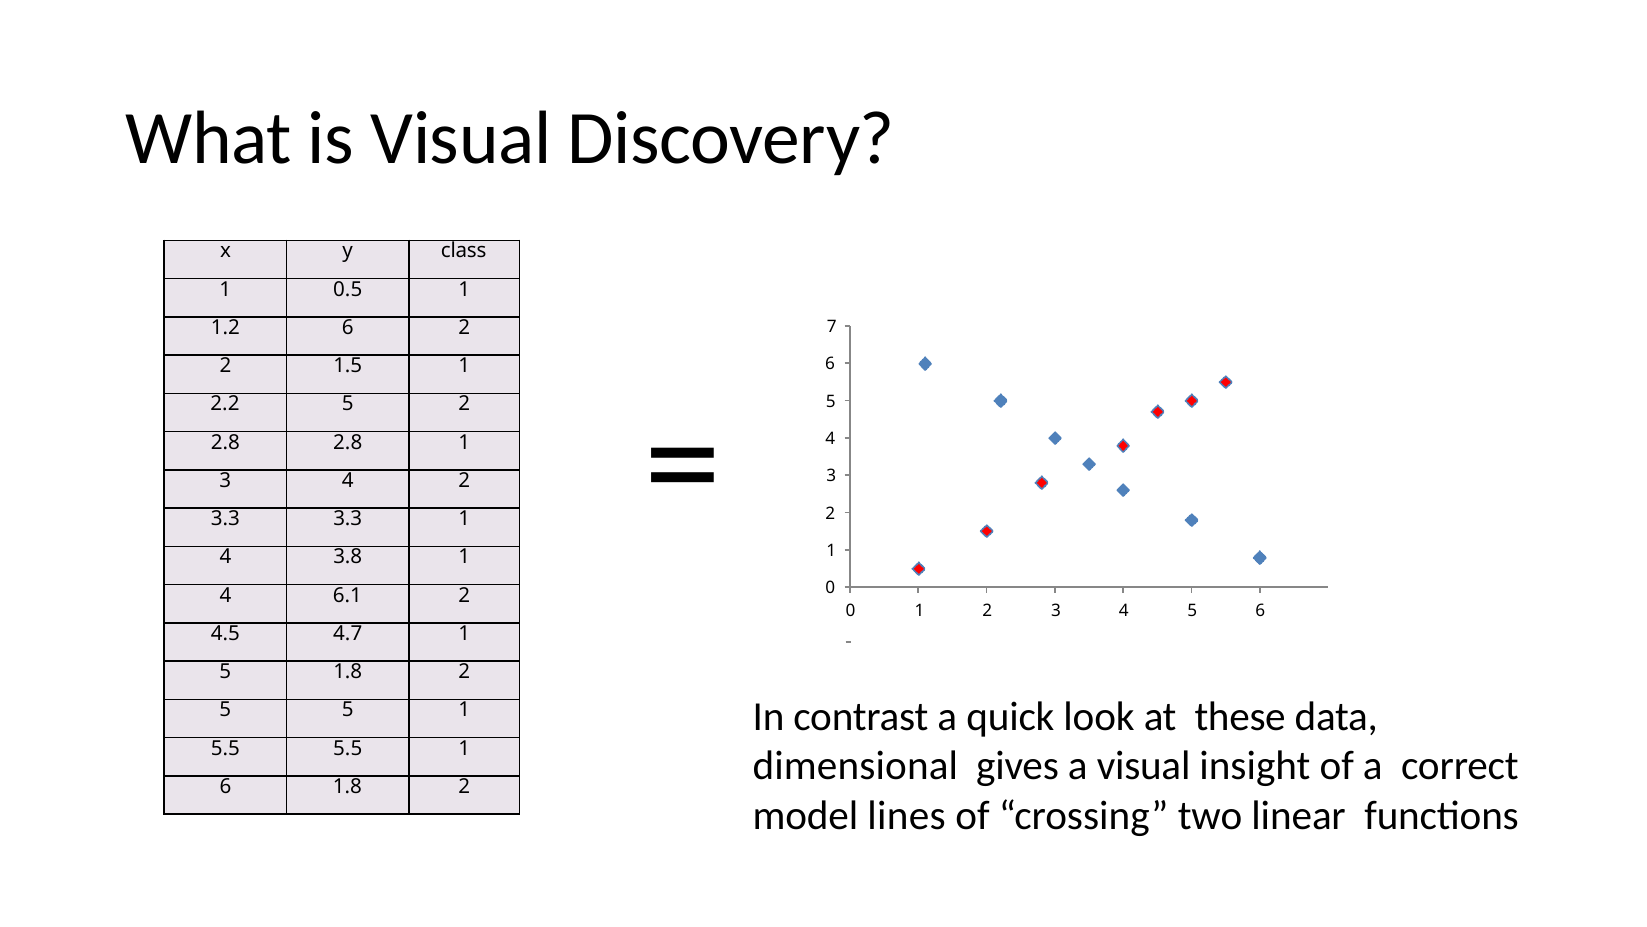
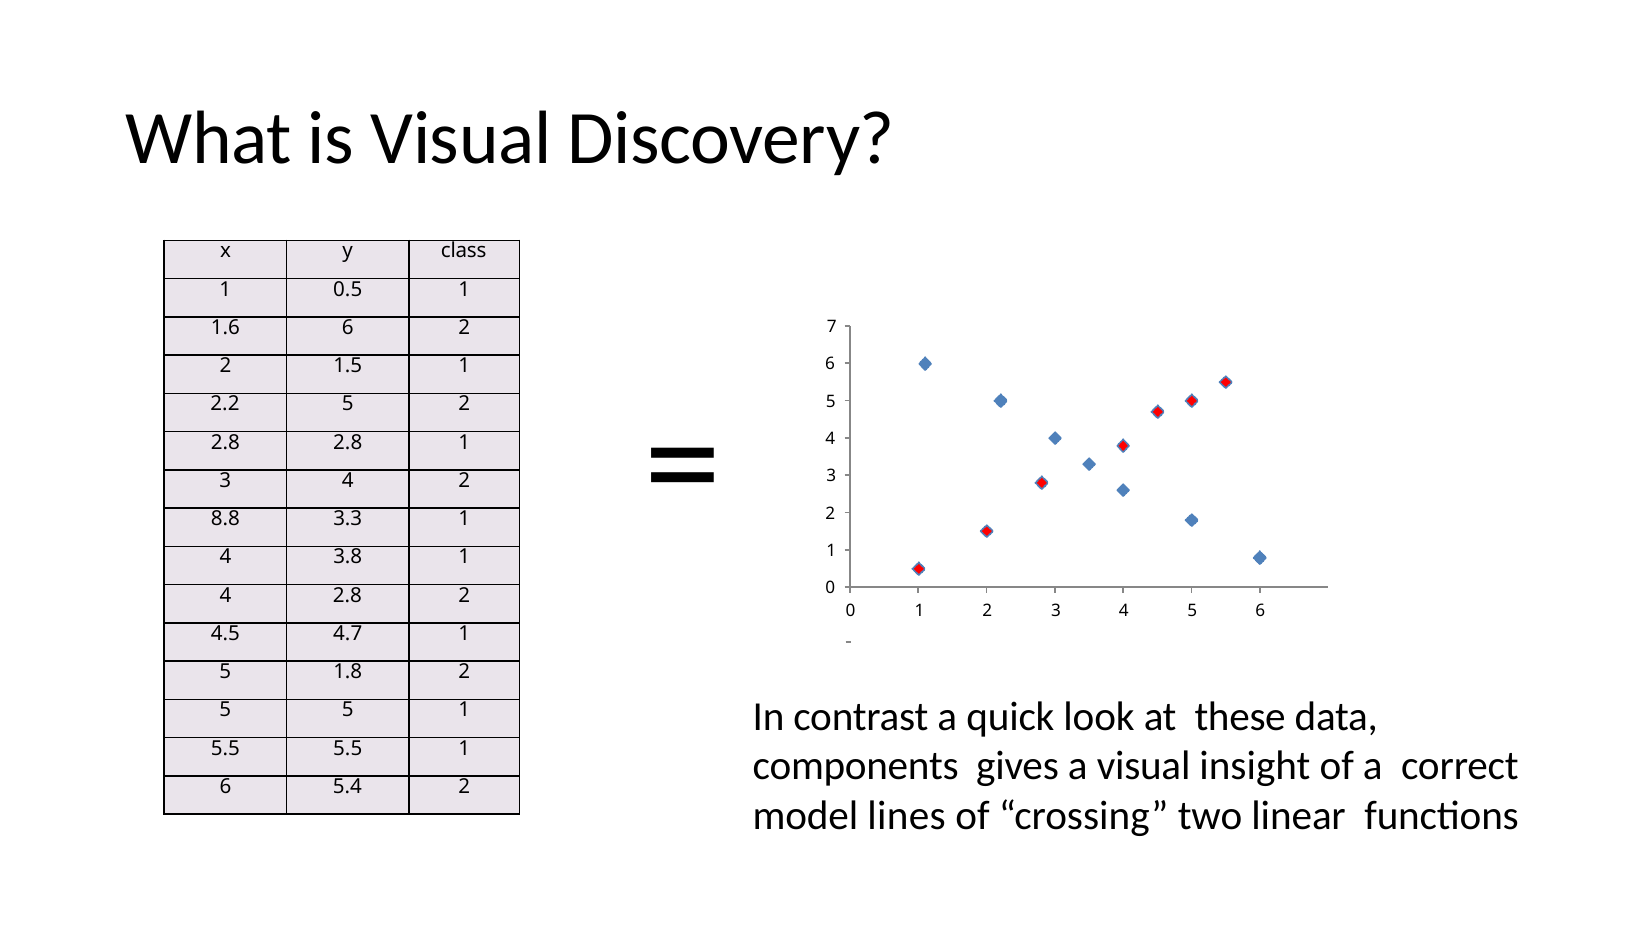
1.2: 1.2 -> 1.6 (225, 327)
3.3: 3.3 -> 8.8 (225, 518)
4 6.1: 6.1 -> 2.8 (347, 595)
dimensional: dimensional -> components (856, 766)
6 1.8: 1.8 -> 5.4 (347, 786)
